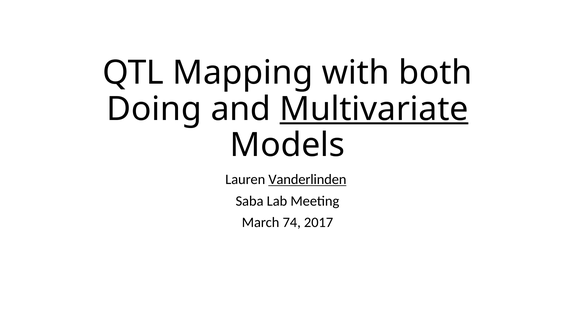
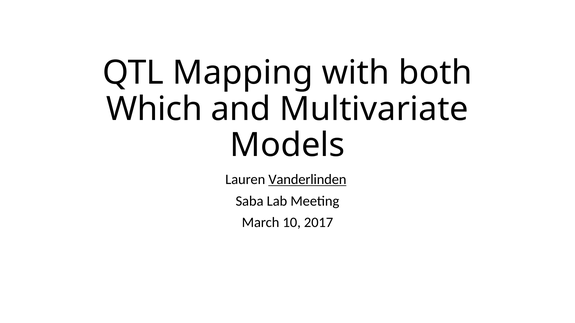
Doing: Doing -> Which (154, 109)
Multivariate underline: present -> none (374, 109)
74: 74 -> 10 (292, 223)
